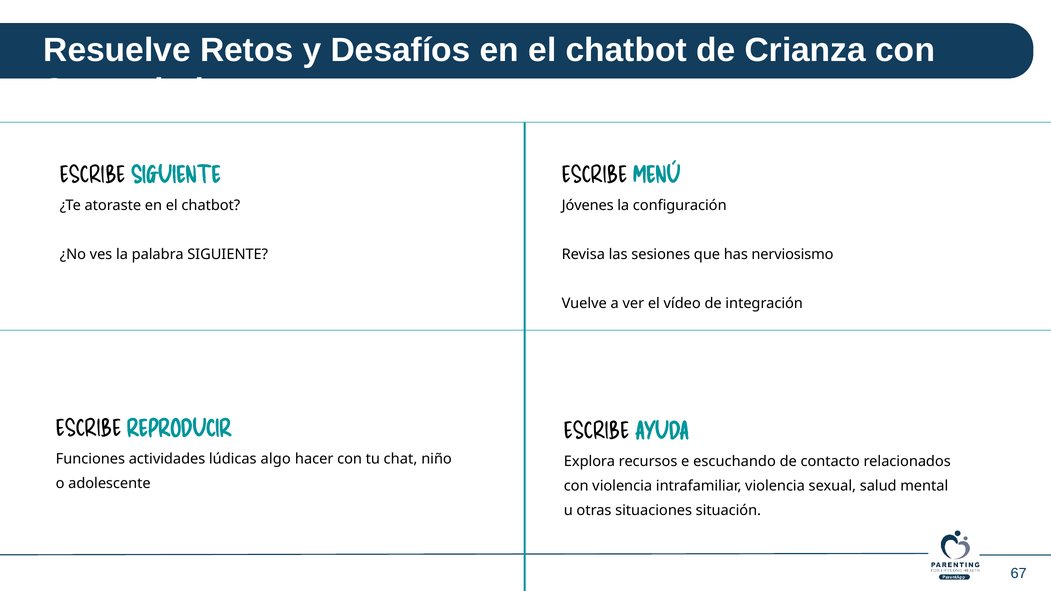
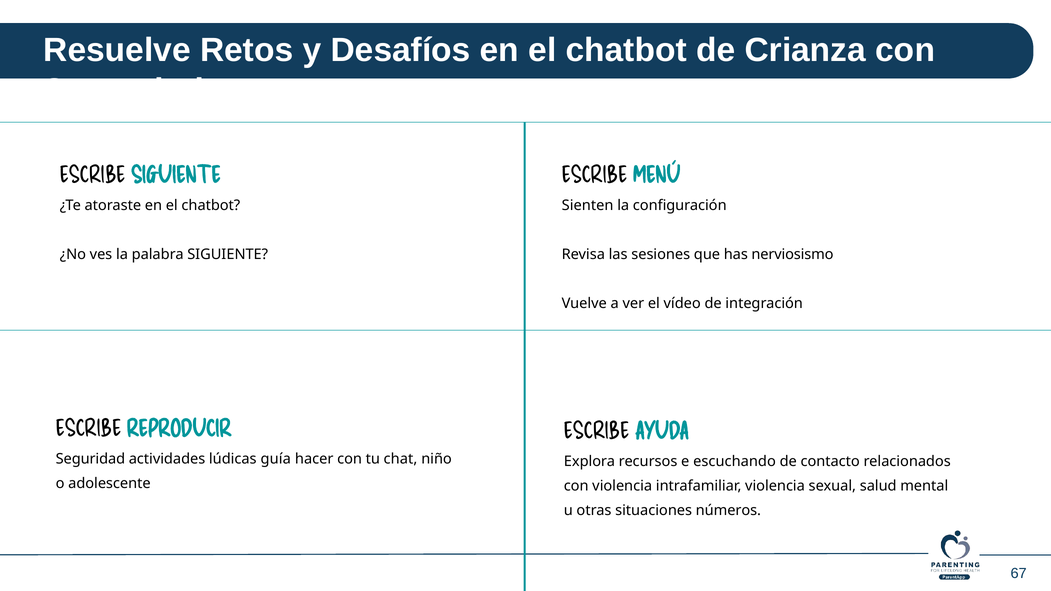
Jóvenes: Jóvenes -> Sienten (588, 205)
Funciones: Funciones -> Seguridad (90, 459)
algo: algo -> guía (276, 459)
situación: situación -> números (728, 511)
